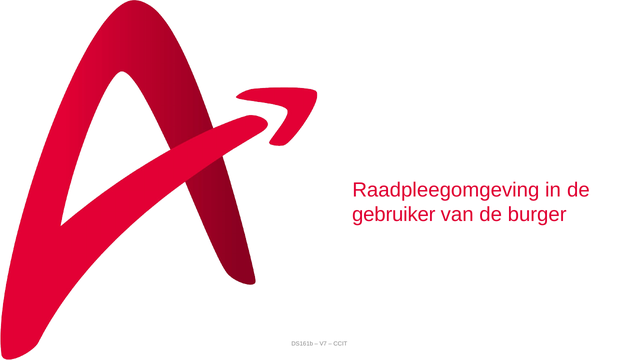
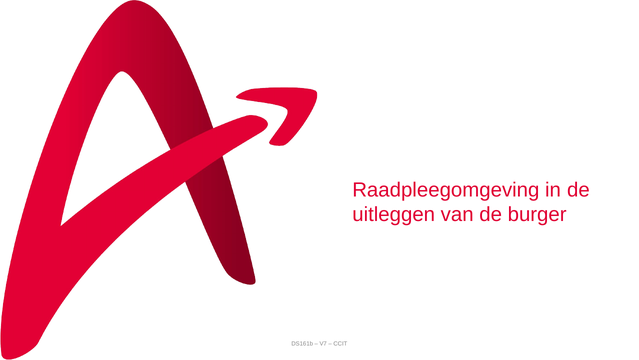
gebruiker: gebruiker -> uitleggen (394, 214)
